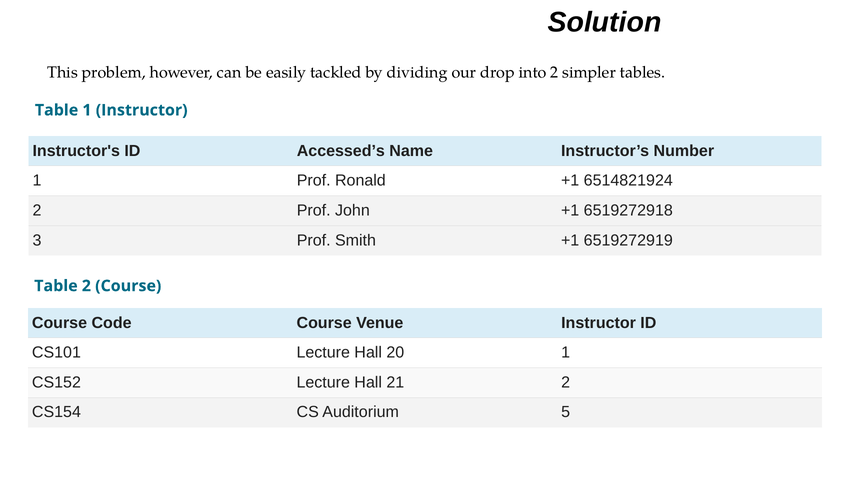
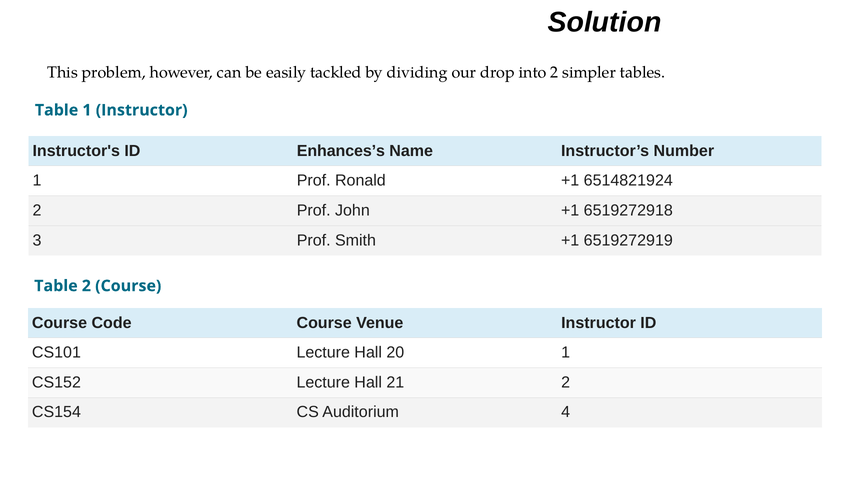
Accessed’s: Accessed’s -> Enhances’s (341, 151)
5: 5 -> 4 (566, 412)
